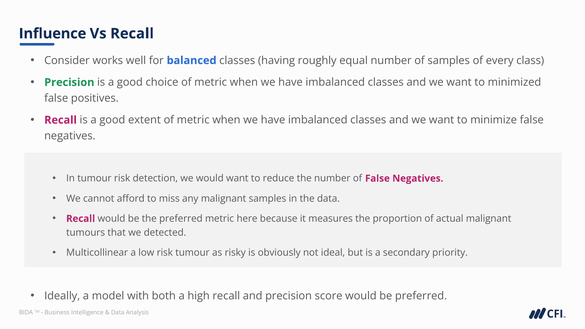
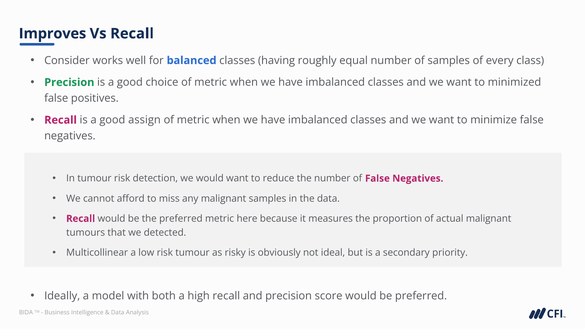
Influence: Influence -> Improves (53, 34)
extent: extent -> assign (144, 120)
